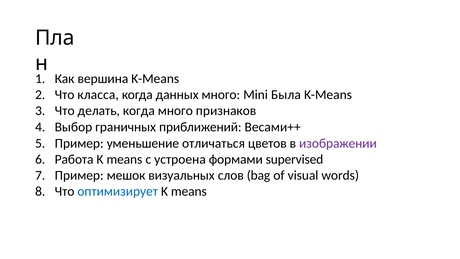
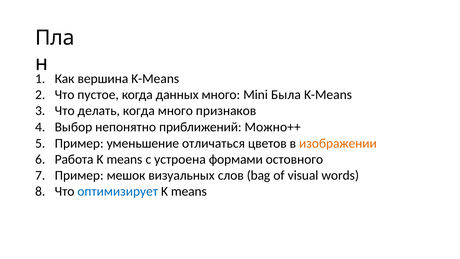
класса: класса -> пустое (98, 95)
граничных: граничных -> непонятно (126, 127)
Весами++: Весами++ -> Можно++ (273, 127)
изображении colour: purple -> orange (338, 143)
supervised: supervised -> остовного (294, 159)
